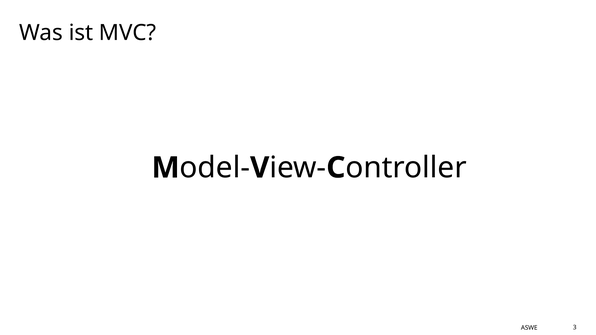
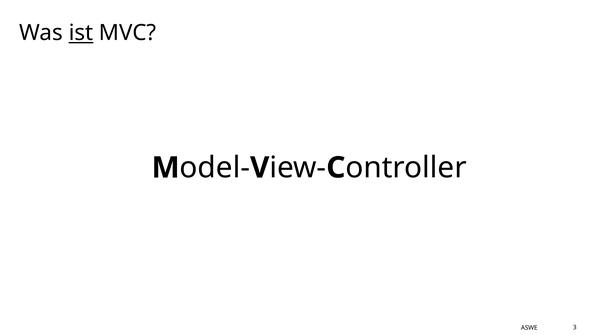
ist underline: none -> present (81, 33)
